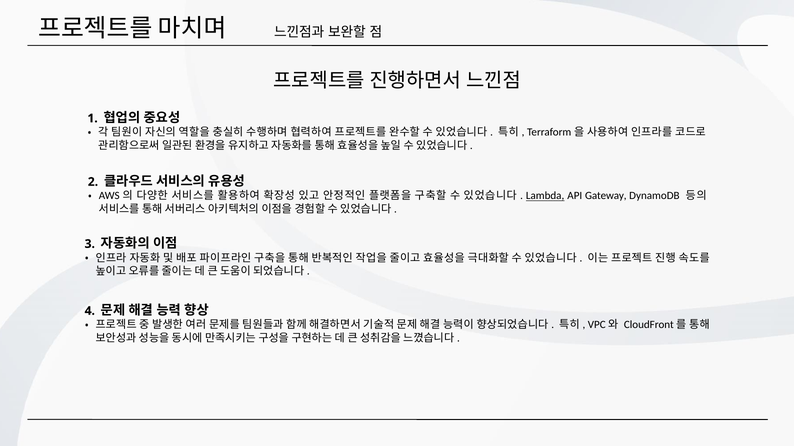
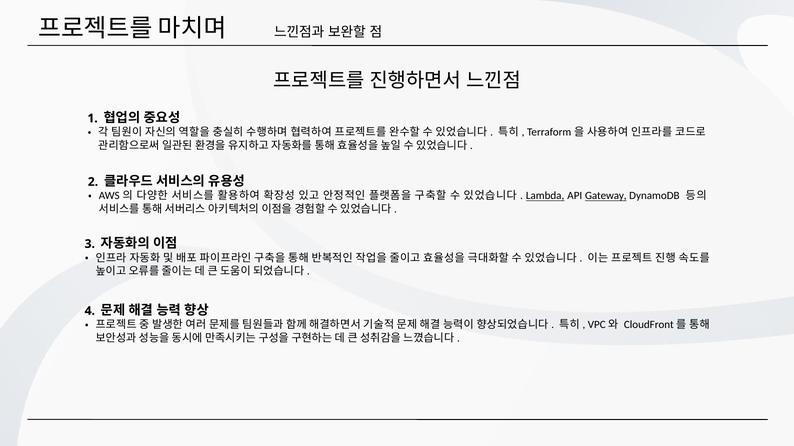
Gateway underline: none -> present (606, 196)
